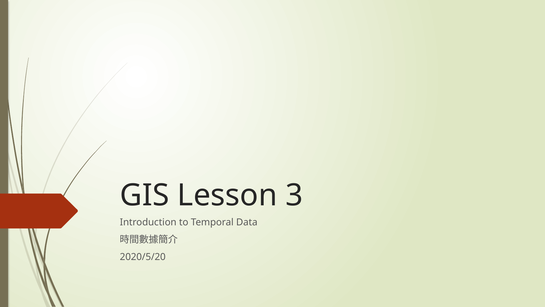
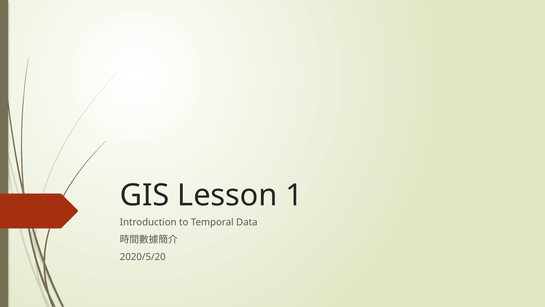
3: 3 -> 1 (294, 195)
